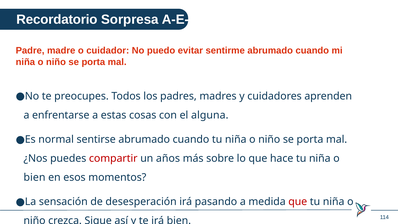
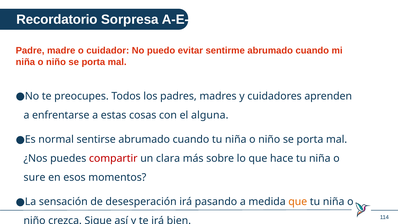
años: años -> clara (168, 158)
bien: bien -> sure (35, 177)
que colour: red -> orange (298, 202)
